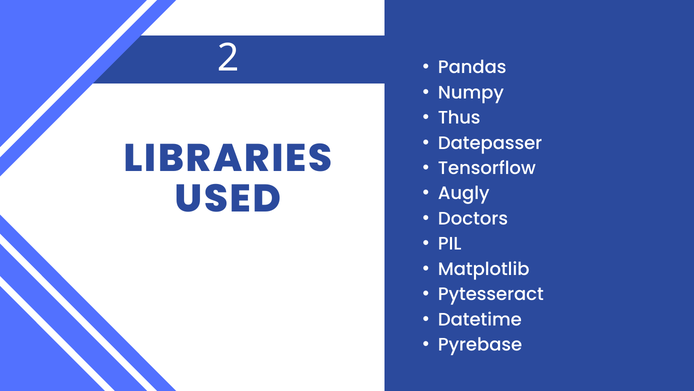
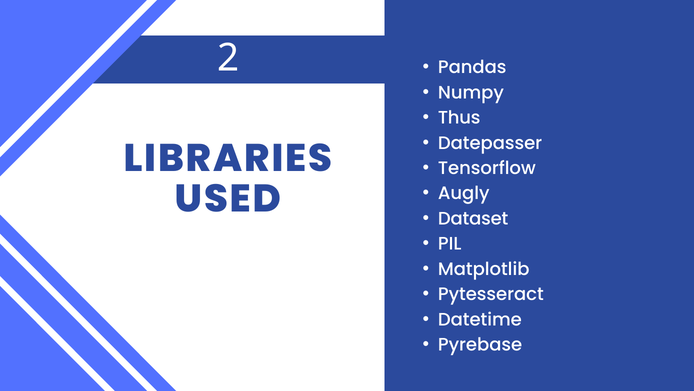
Doctors: Doctors -> Dataset (473, 218)
